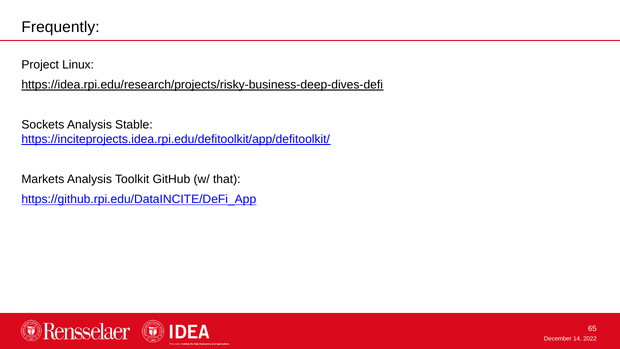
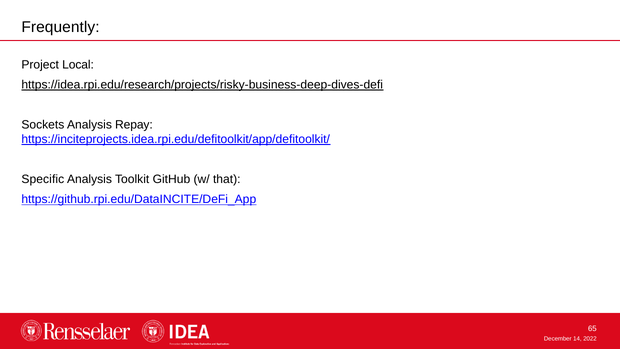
Linux: Linux -> Local (78, 65)
Stable: Stable -> Repay (134, 125)
Markets: Markets -> Specific (43, 179)
